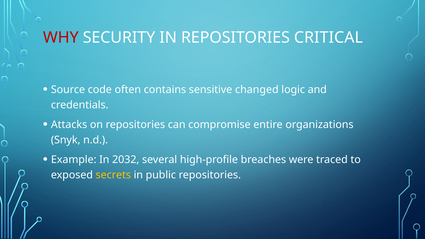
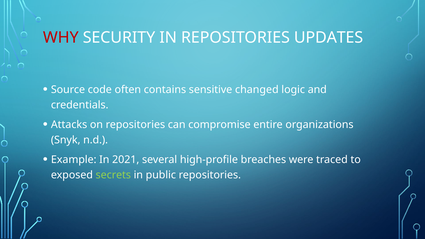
CRITICAL: CRITICAL -> UPDATES (329, 38)
2032: 2032 -> 2021 (126, 160)
secrets colour: yellow -> light green (113, 175)
